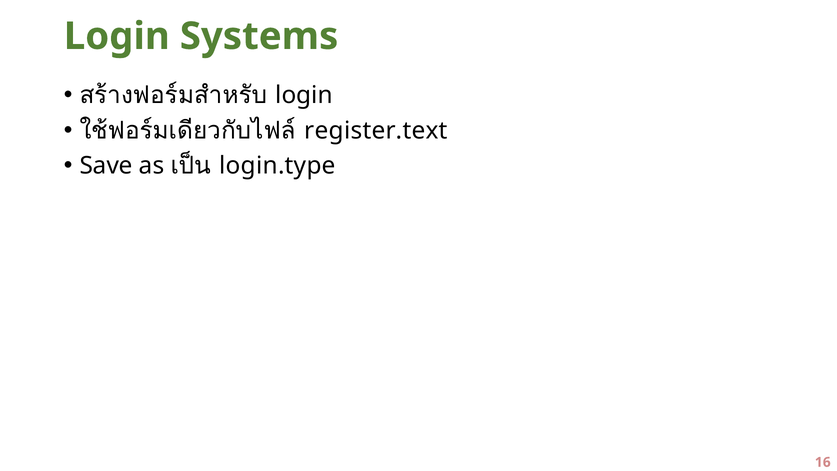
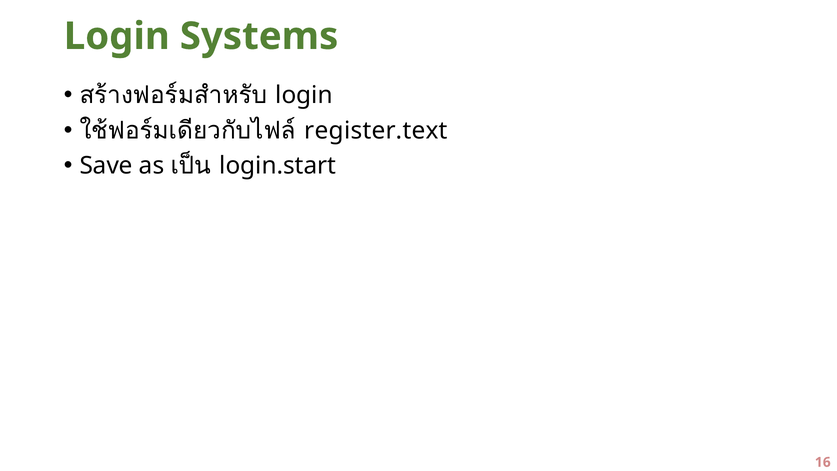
login.type: login.type -> login.start (278, 166)
